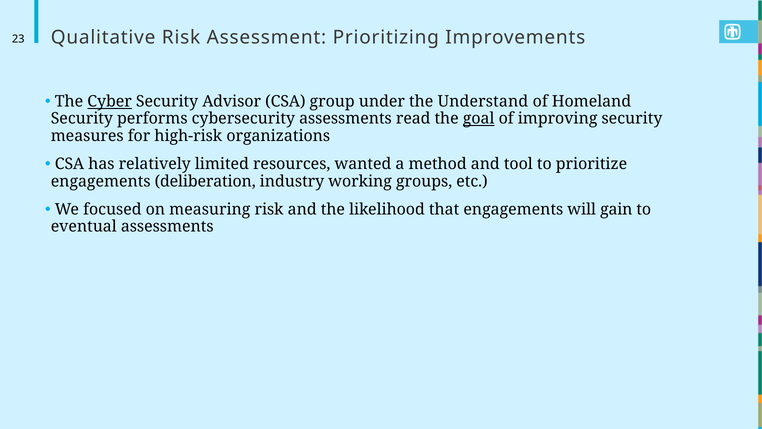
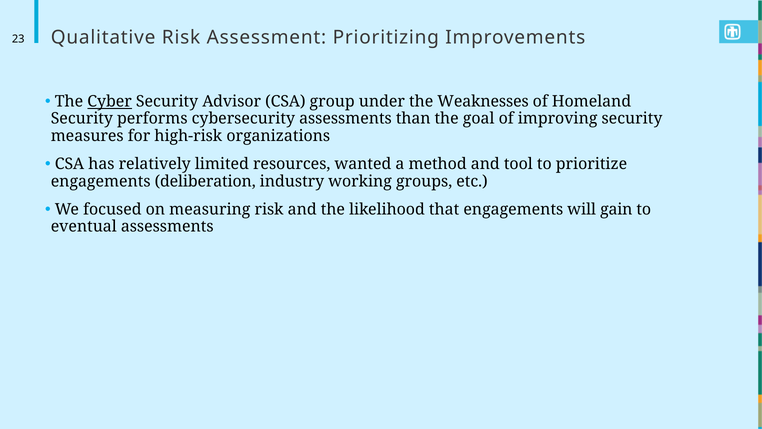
Understand: Understand -> Weaknesses (483, 101)
read: read -> than (413, 119)
goal underline: present -> none (479, 119)
